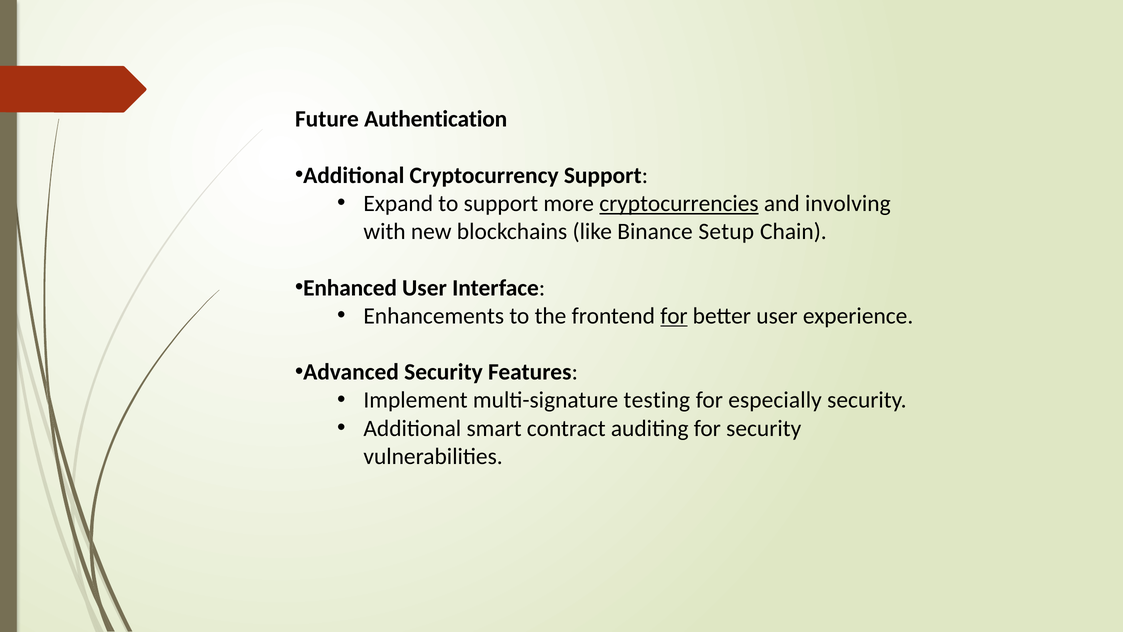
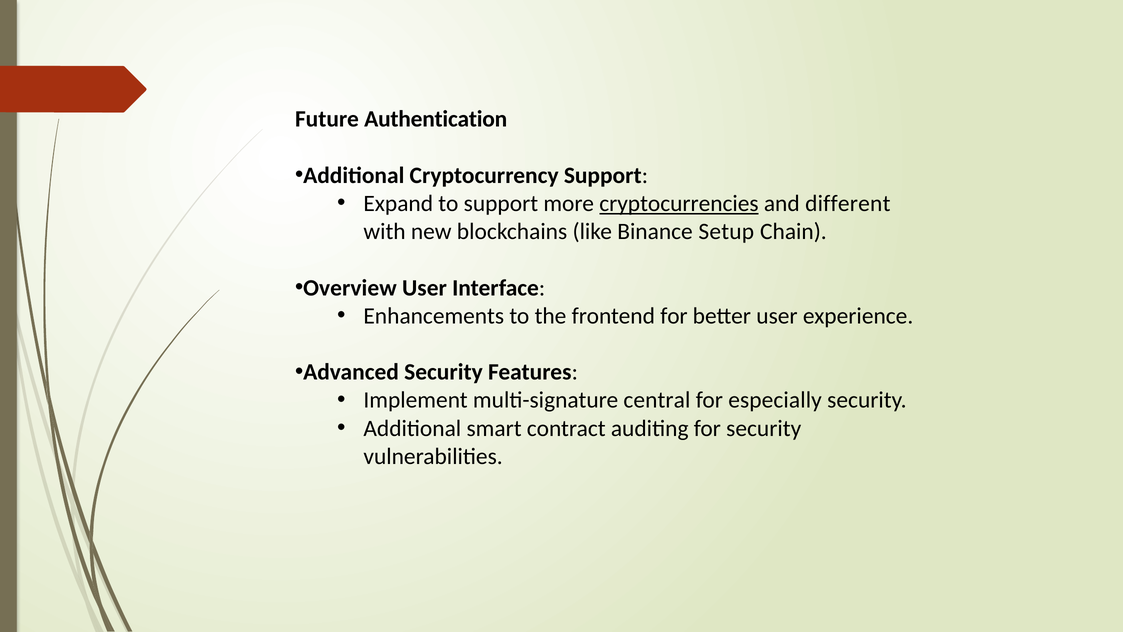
involving: involving -> different (848, 203)
Enhanced: Enhanced -> Overview (350, 288)
for underline: present -> none (674, 316)
testing: testing -> central (657, 400)
